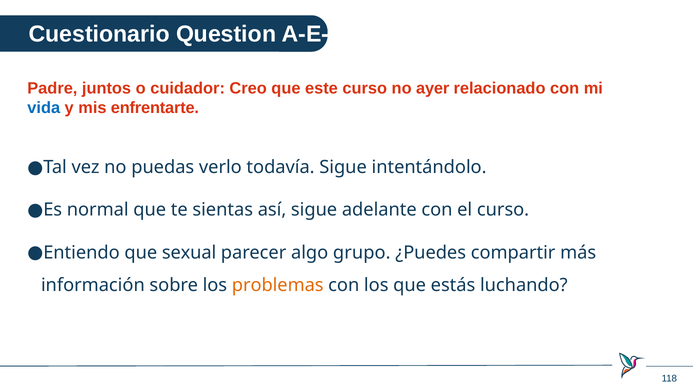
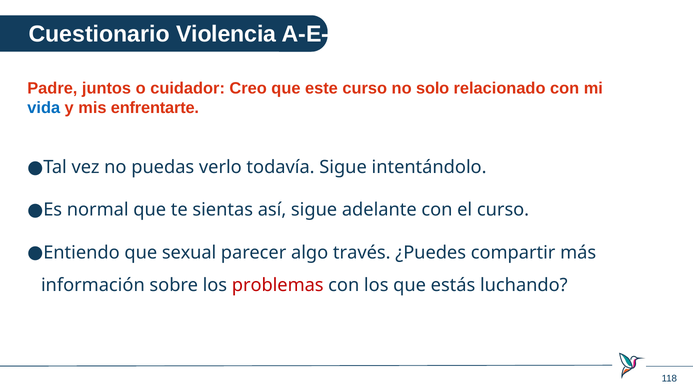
Question: Question -> Violencia (226, 34)
ayer: ayer -> solo (433, 88)
grupo: grupo -> través (362, 252)
problemas colour: orange -> red (278, 285)
